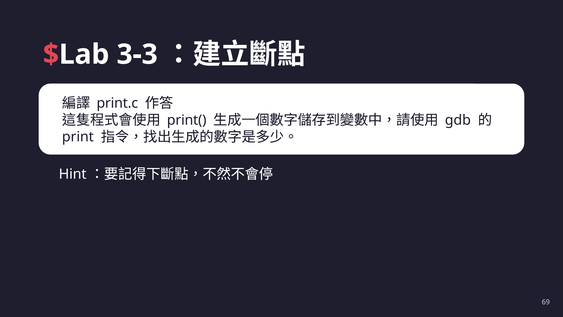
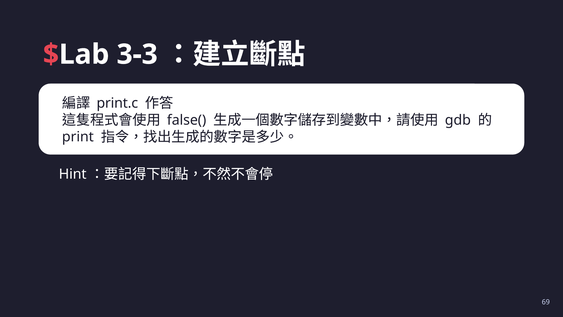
print(: print( -> false( (187, 120)
